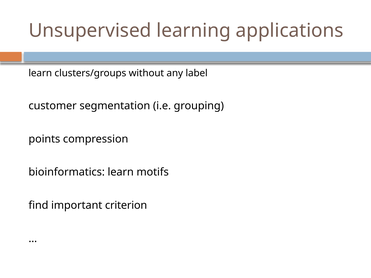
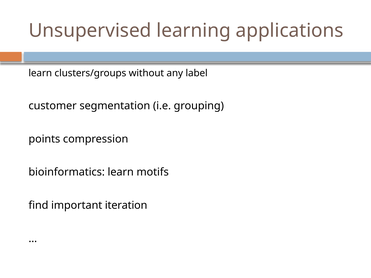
criterion: criterion -> iteration (126, 206)
